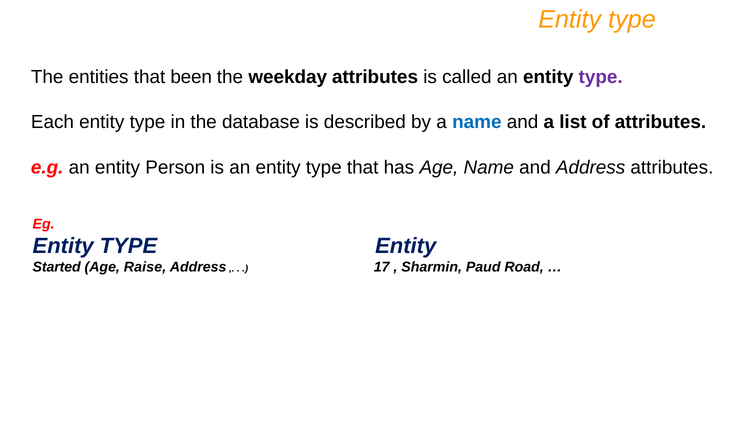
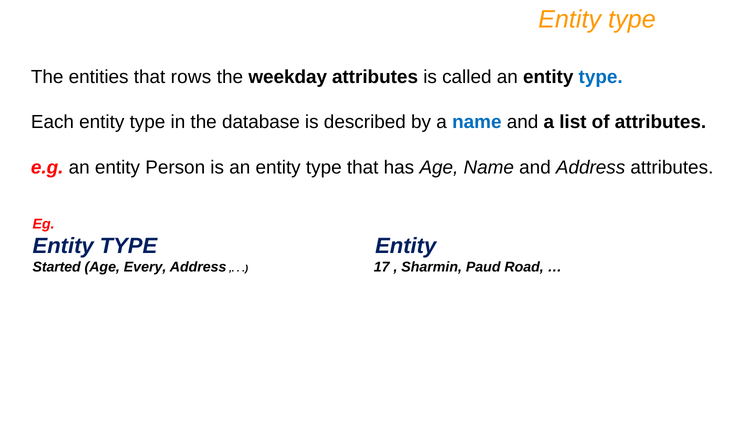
been: been -> rows (191, 77)
type colour: purple -> blue (601, 77)
Raise: Raise -> Every (145, 267)
